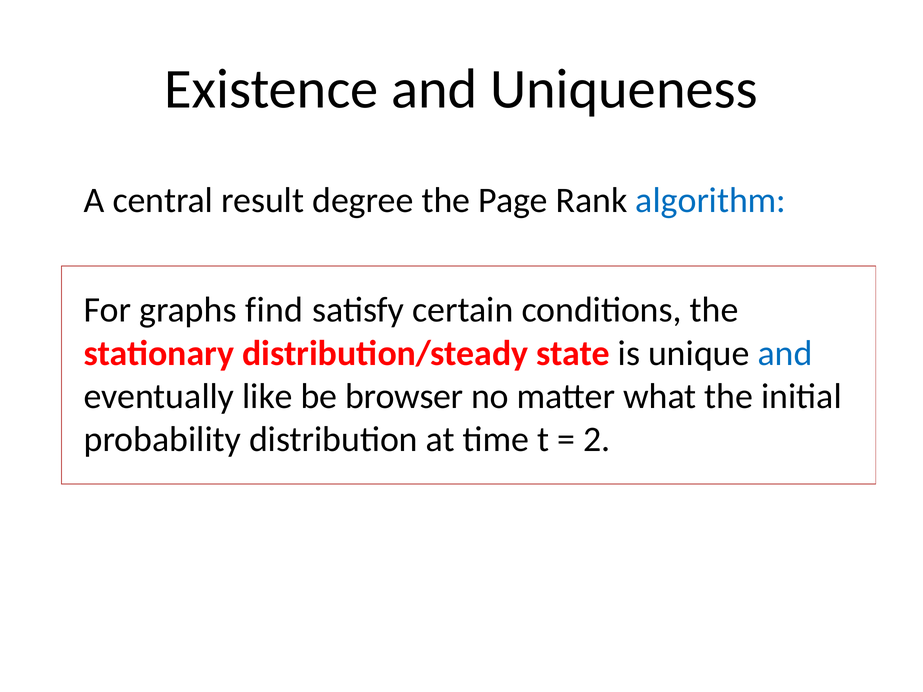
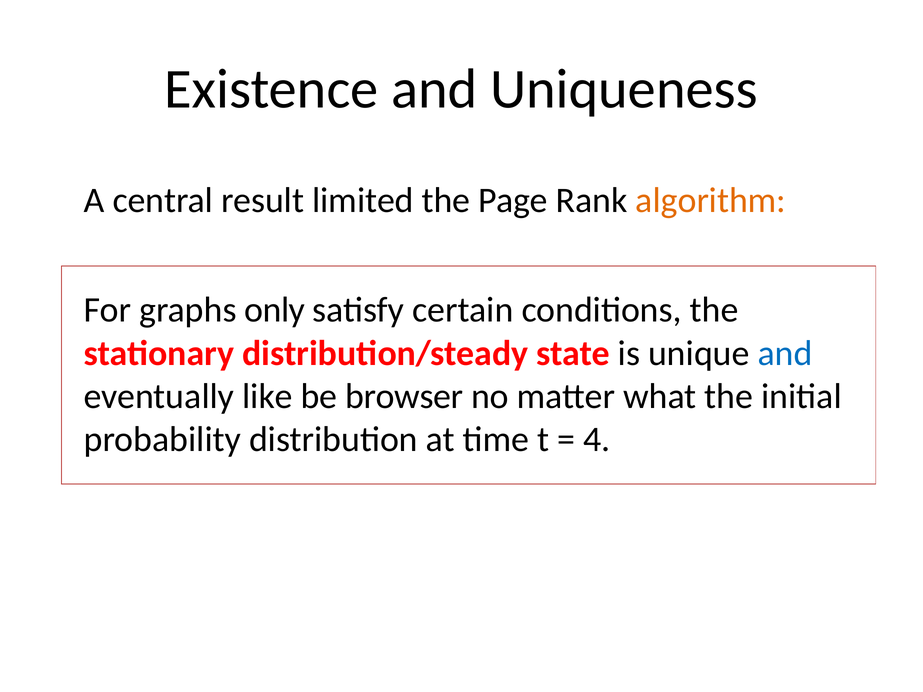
degree: degree -> limited (363, 200)
algorithm colour: blue -> orange (711, 200)
find: find -> only (275, 310)
2: 2 -> 4 (597, 440)
